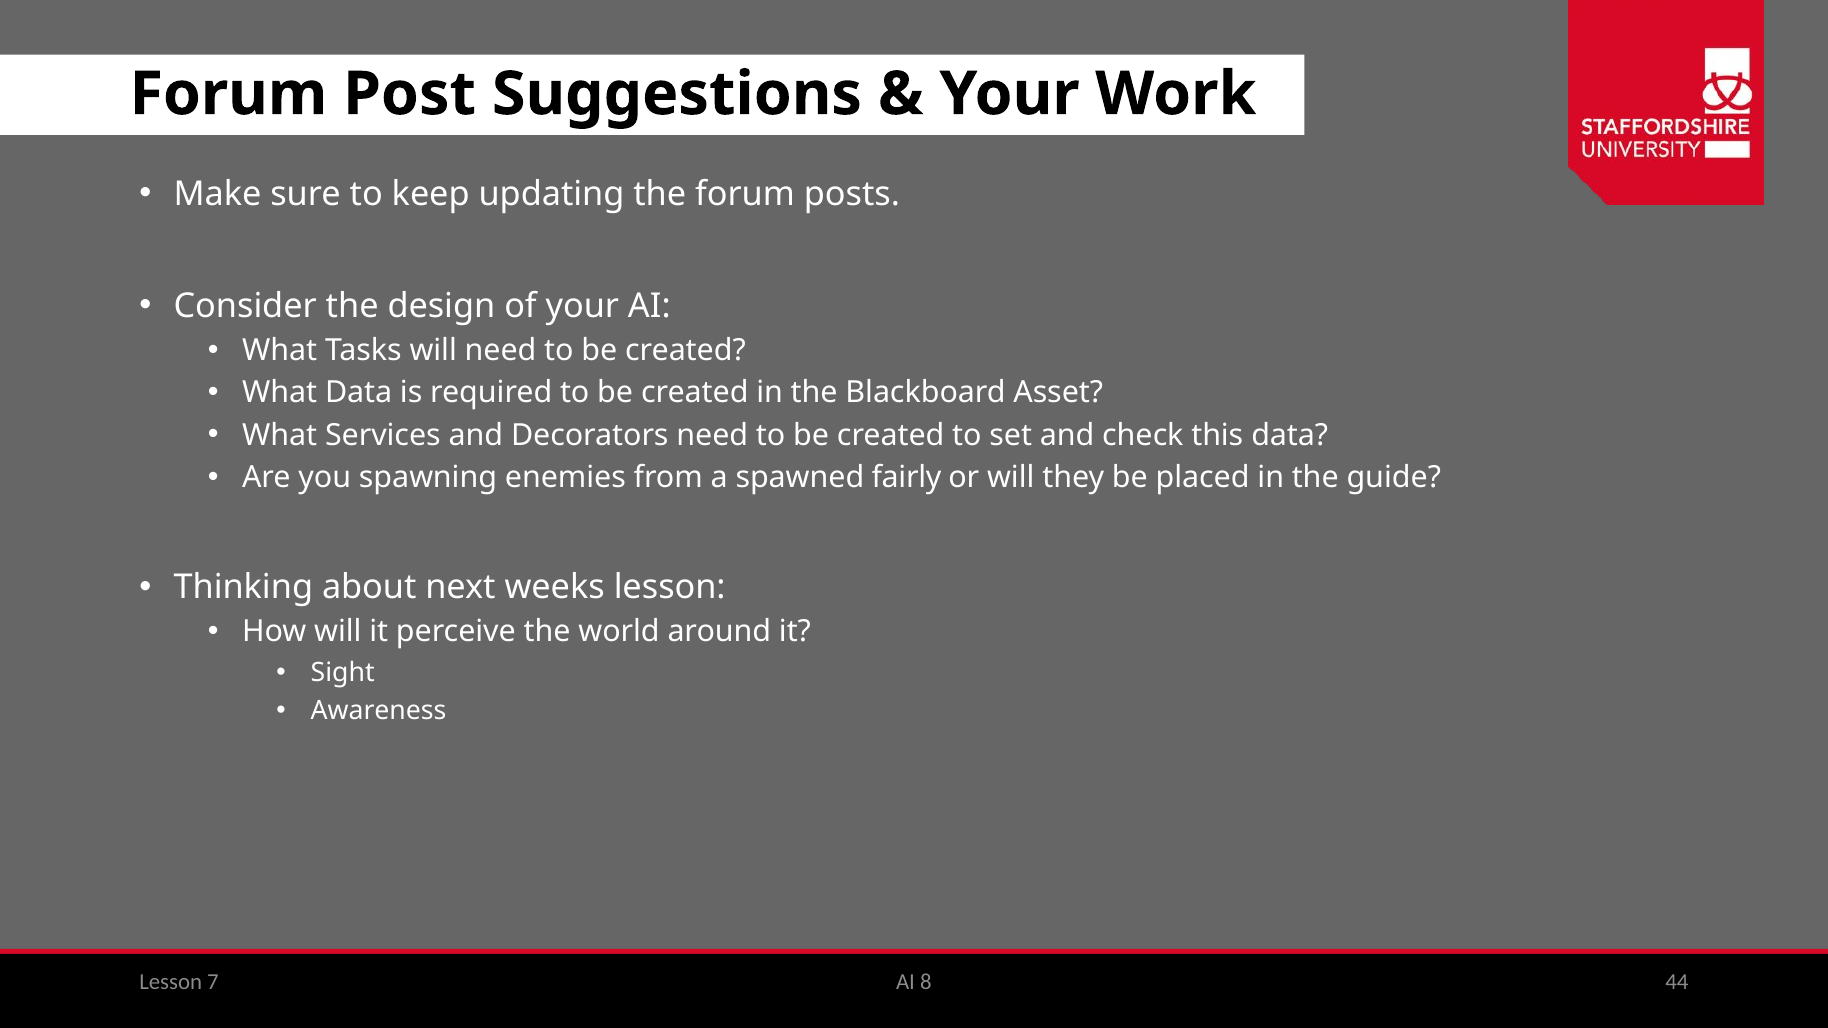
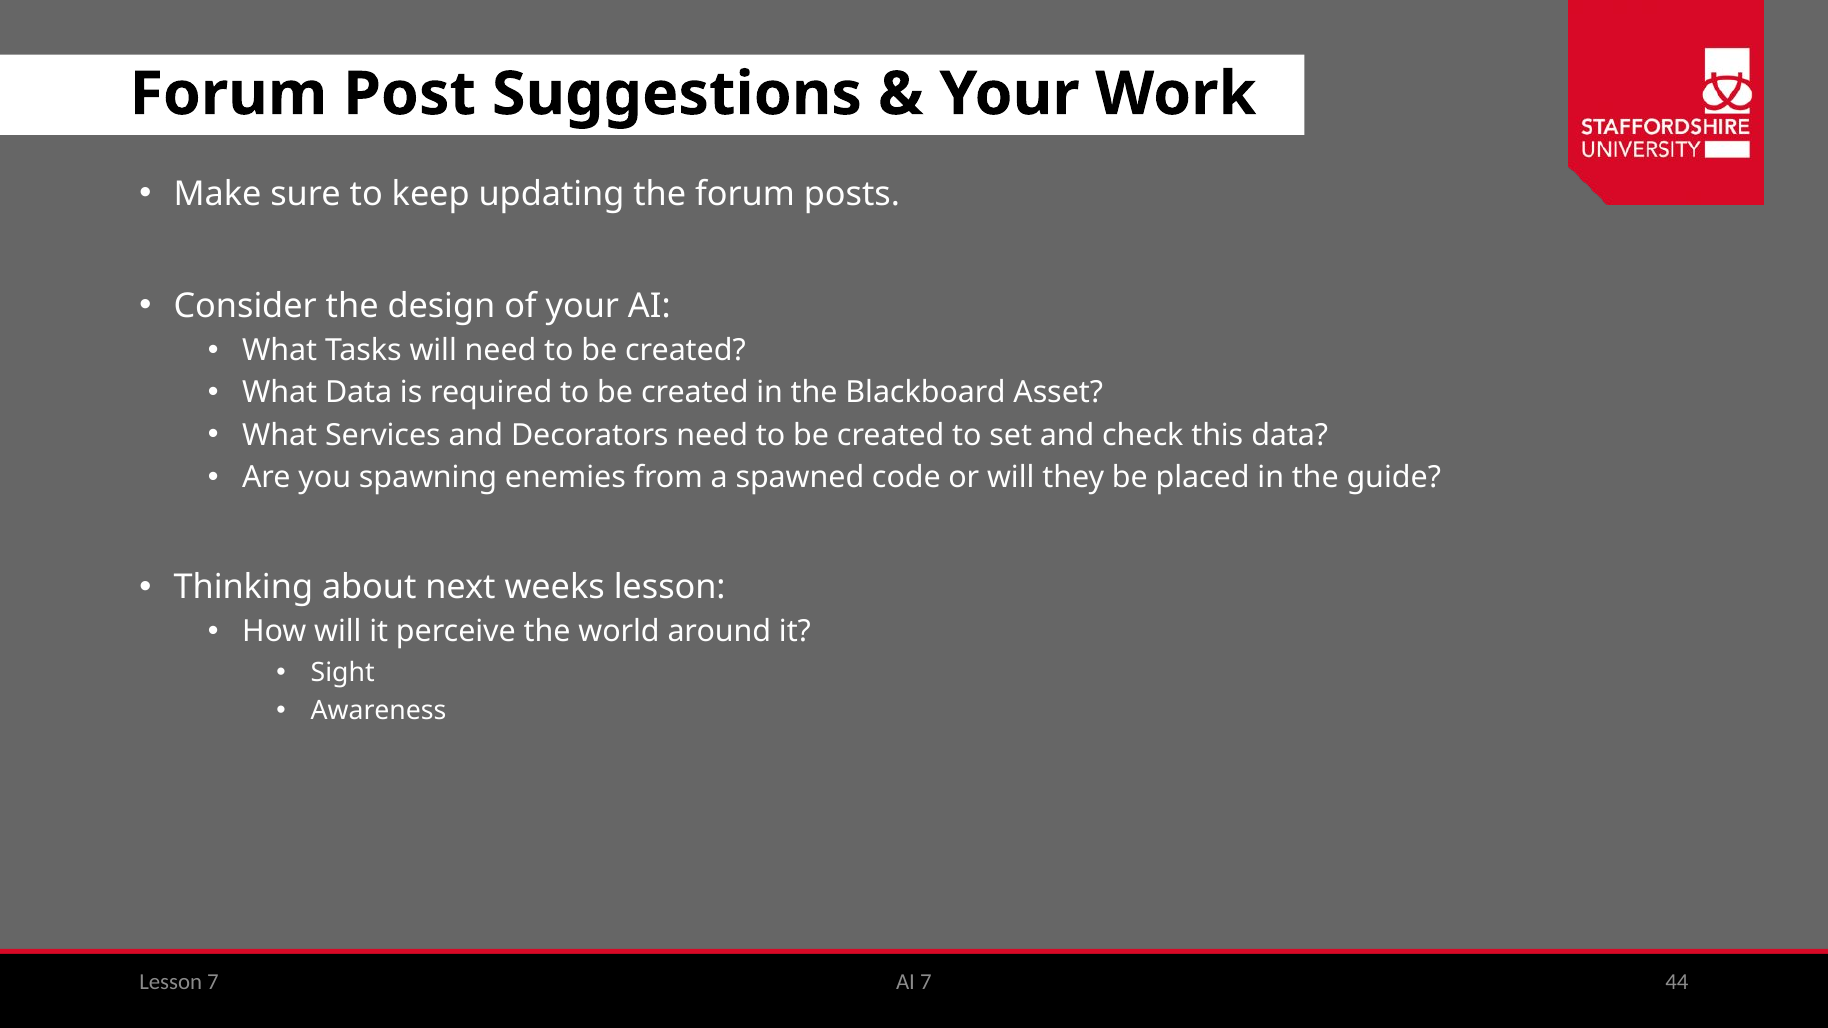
fairly: fairly -> code (906, 478)
AI 8: 8 -> 7 (926, 982)
